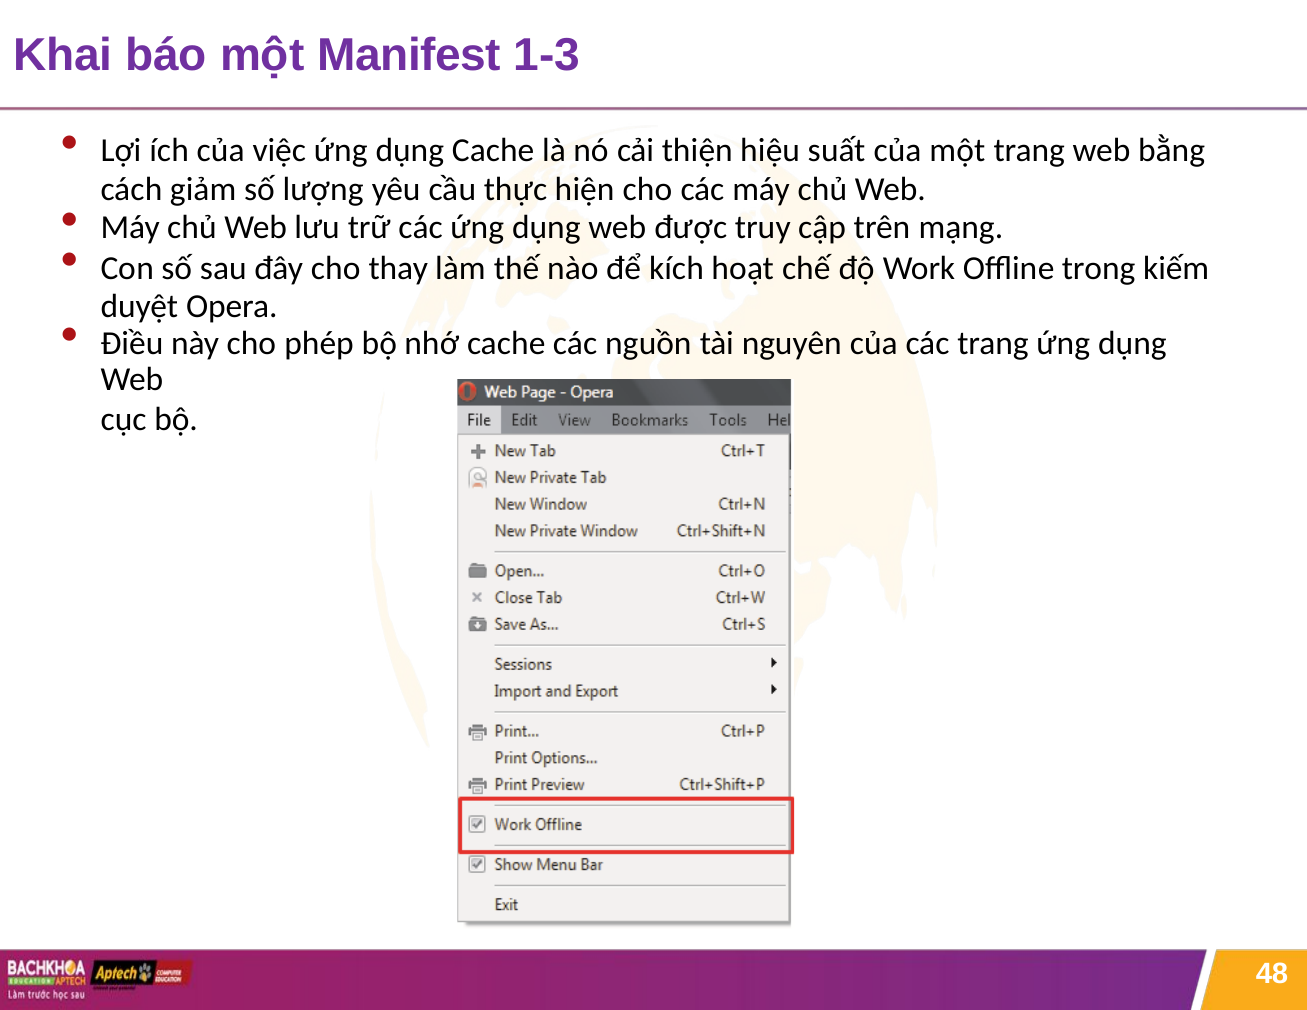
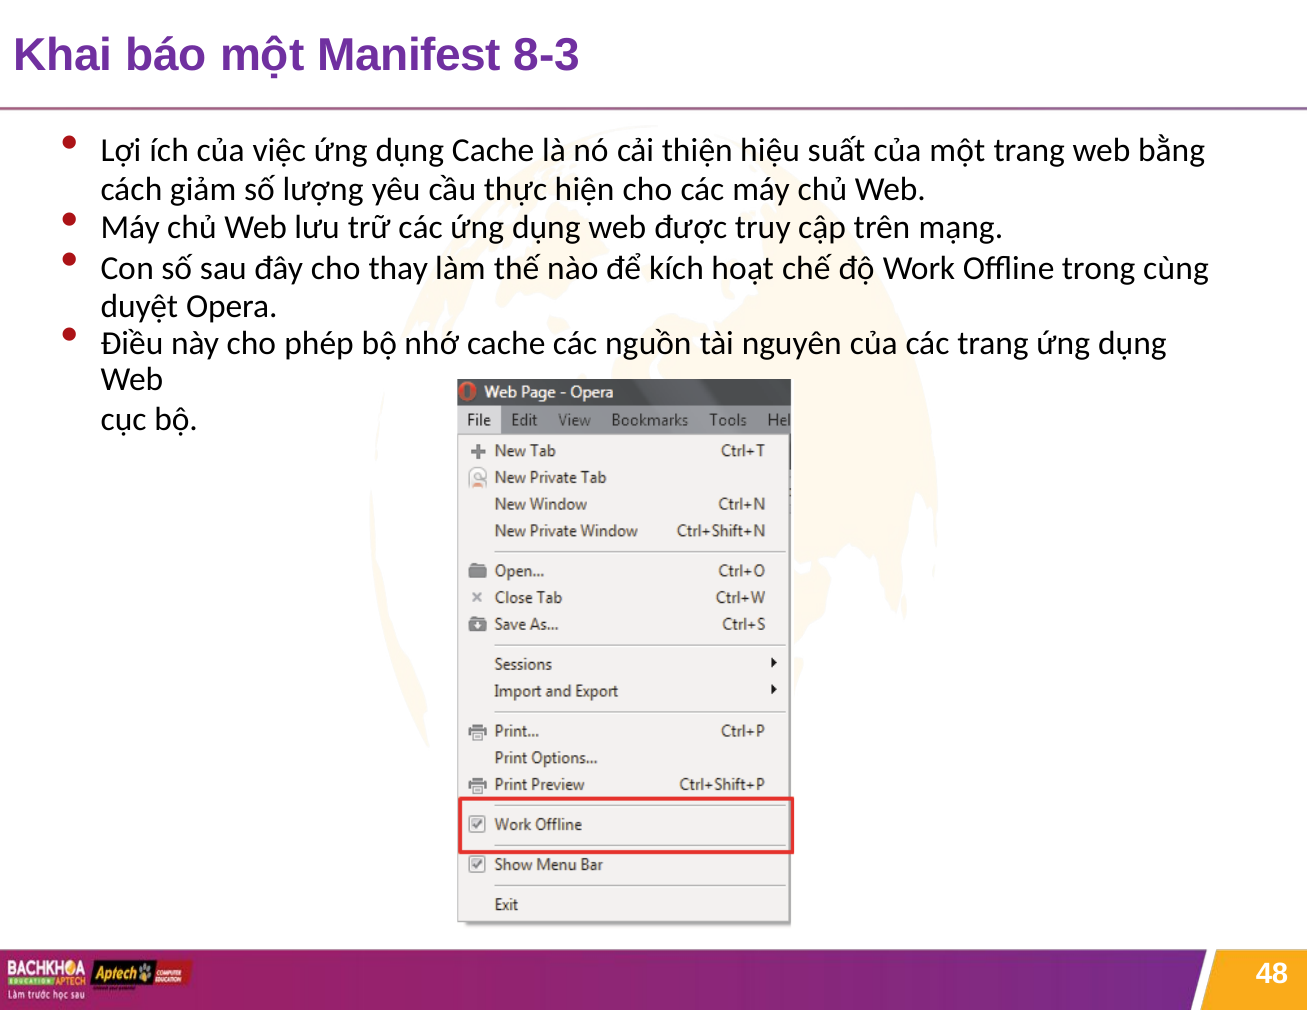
1-3: 1-3 -> 8-3 (547, 55)
kiếm: kiếm -> cùng (1176, 268)
